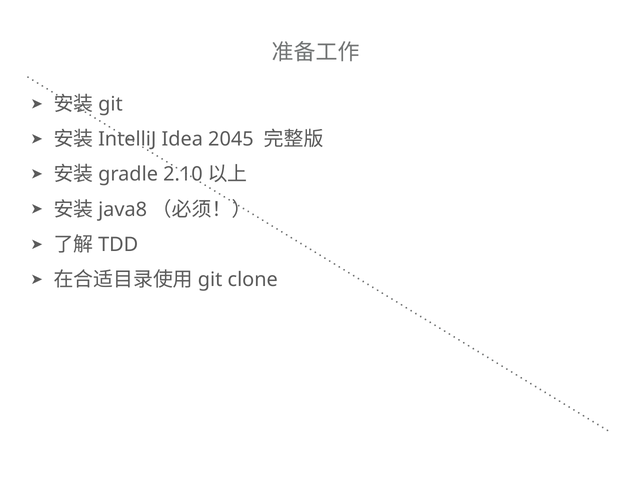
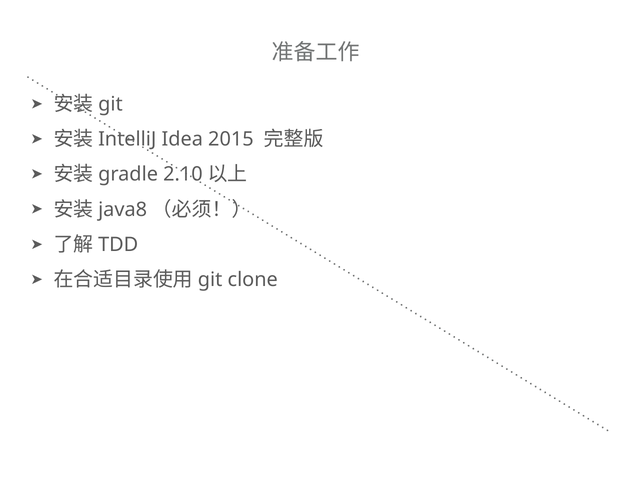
2045: 2045 -> 2015 (231, 139)
